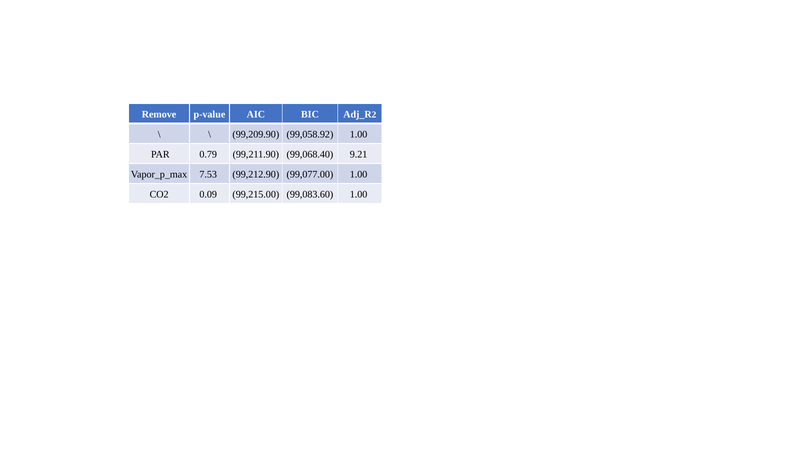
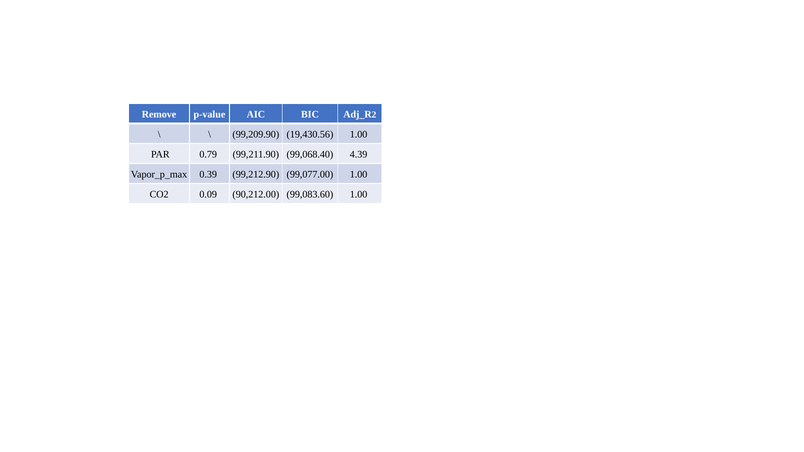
99,058.92: 99,058.92 -> 19,430.56 (310, 135)
9.21: 9.21 -> 4.39 (359, 155)
7.53: 7.53 -> 0.39 (208, 174)
99,215.00: 99,215.00 -> 90,212.00 (256, 194)
